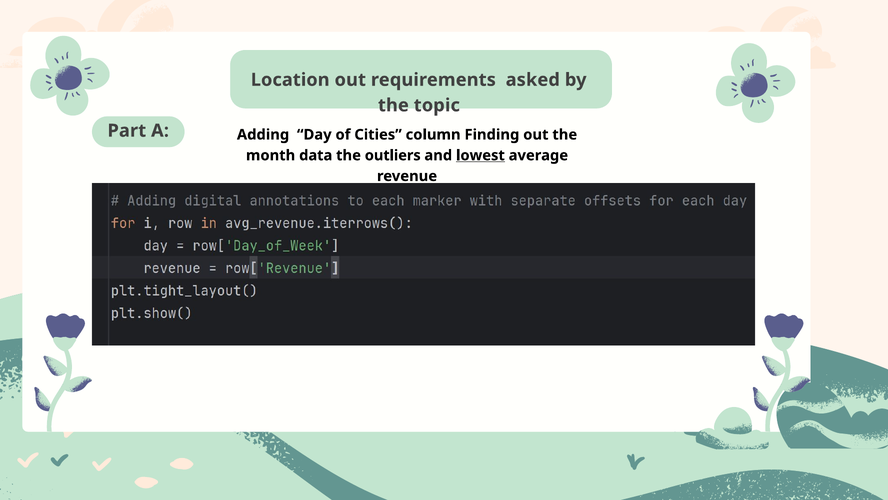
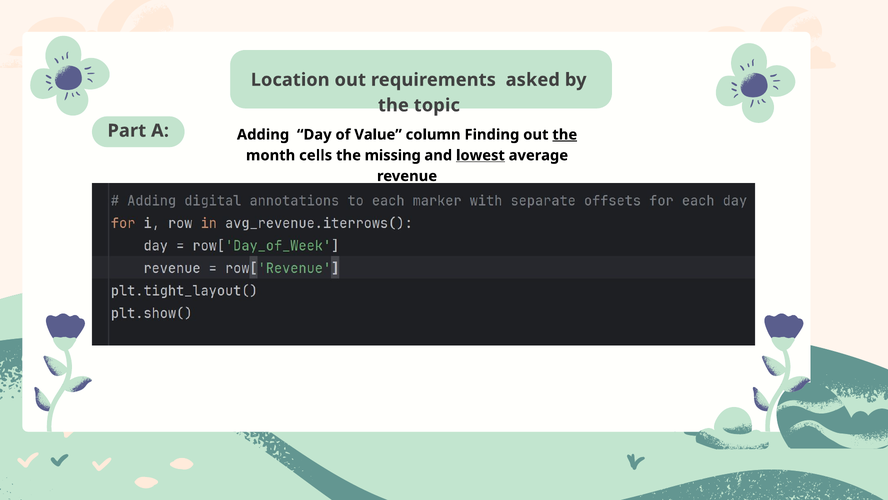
Cities: Cities -> Value (378, 135)
the underline: none -> present (565, 135)
data: data -> cells (316, 155)
outliers: outliers -> missing (393, 155)
